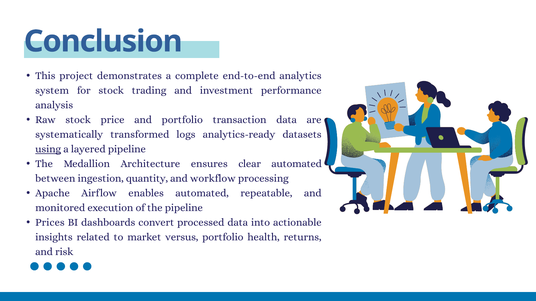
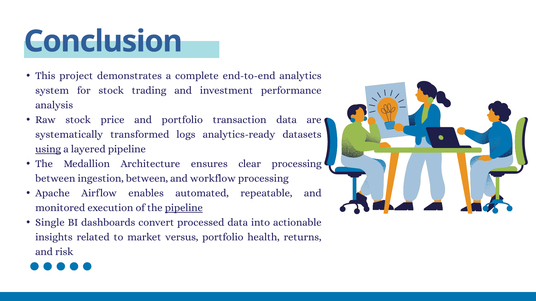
clear automated: automated -> processing (297, 164)
ingestion quantity: quantity -> between (147, 179)
pipeline underline: none -> present (184, 208)
Prices: Prices -> Single (50, 223)
